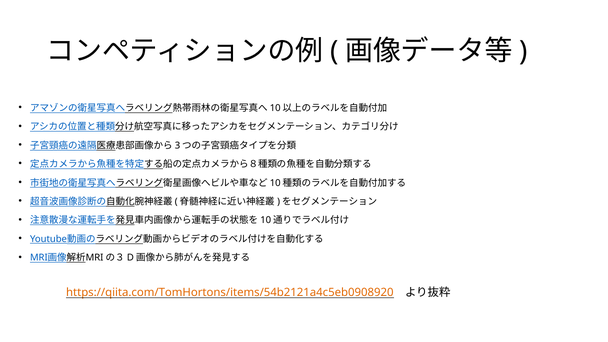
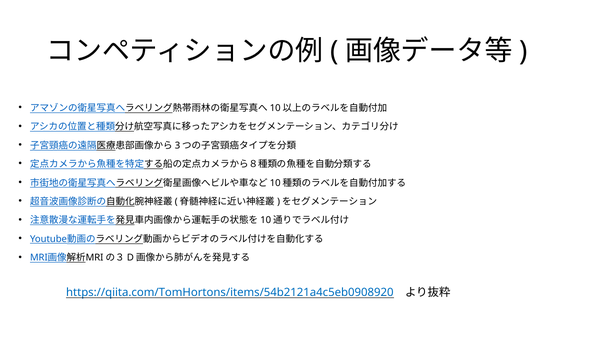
https://qiita.com/TomHortons/items/54b2121a4c5eb0908920 colour: orange -> blue (230, 292)
